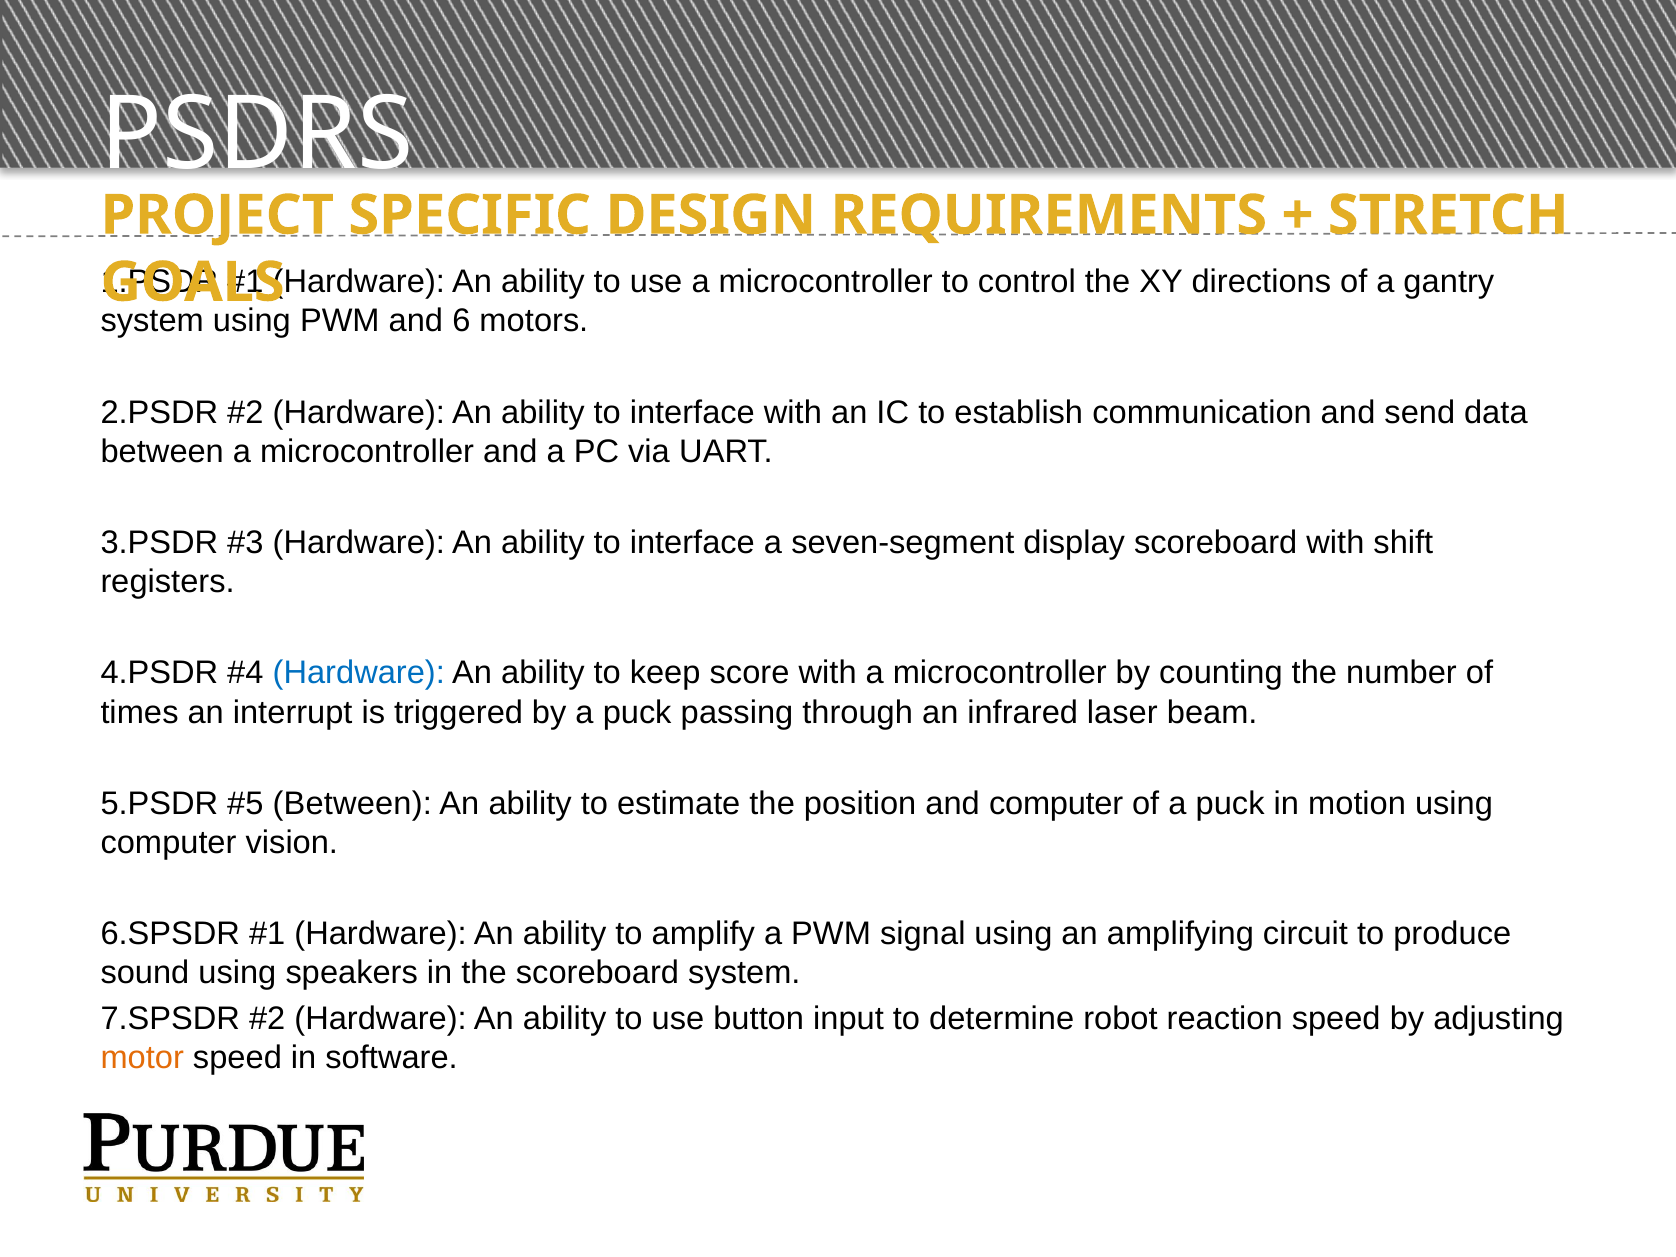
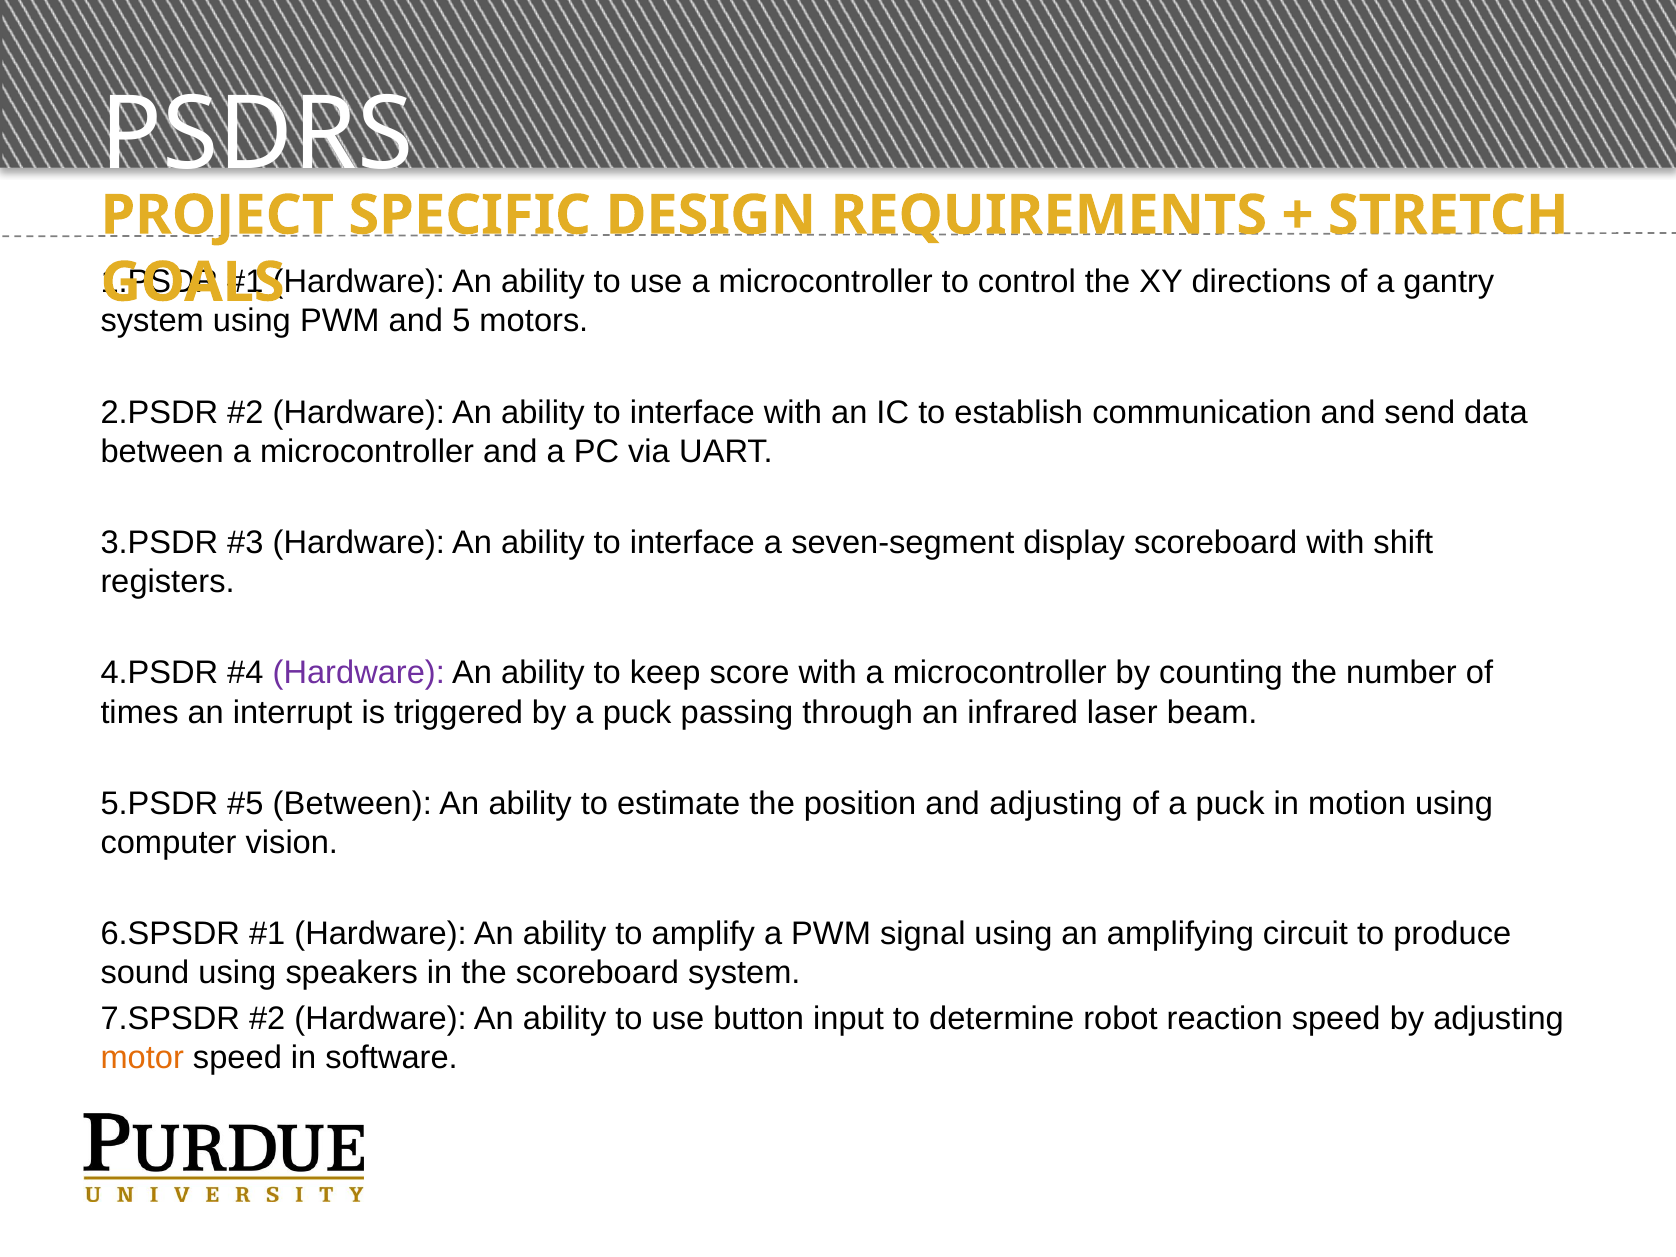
6: 6 -> 5 (461, 321)
Hardware colour: blue -> purple (359, 673)
and computer: computer -> adjusting (1056, 804)
